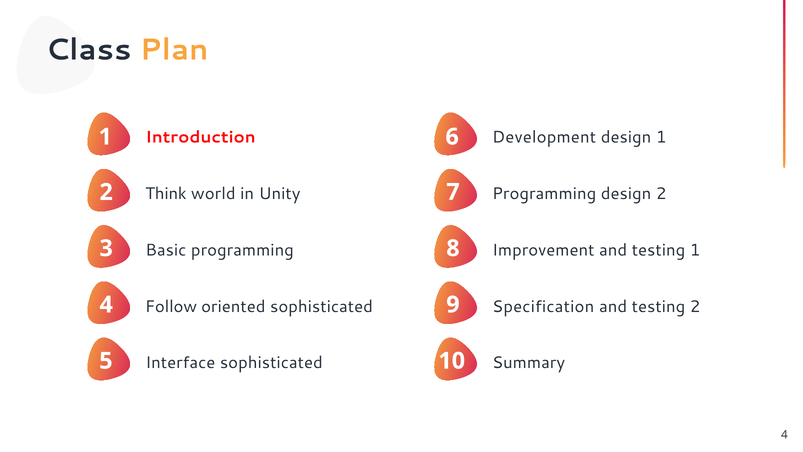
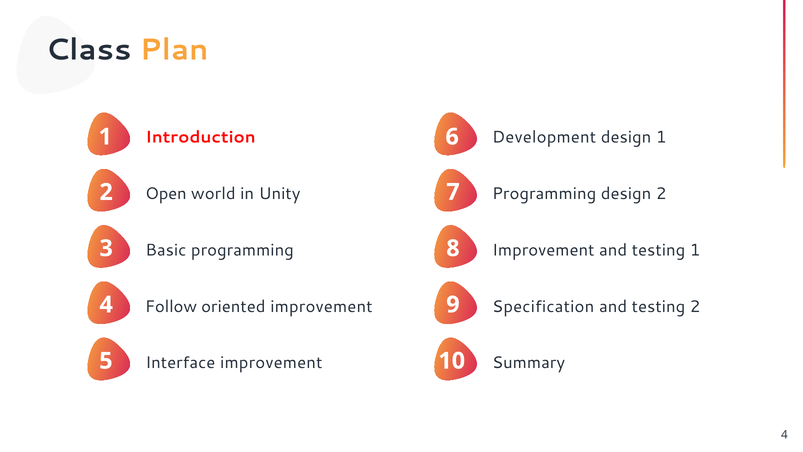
Think: Think -> Open (166, 194)
oriented sophisticated: sophisticated -> improvement (321, 306)
Interface sophisticated: sophisticated -> improvement (271, 363)
